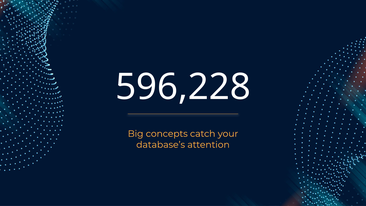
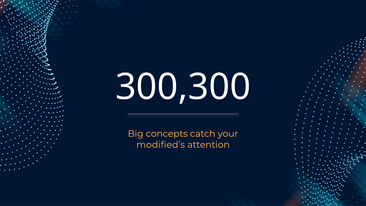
596,228: 596,228 -> 300,300 (183, 87)
database’s: database’s -> modified’s (161, 145)
